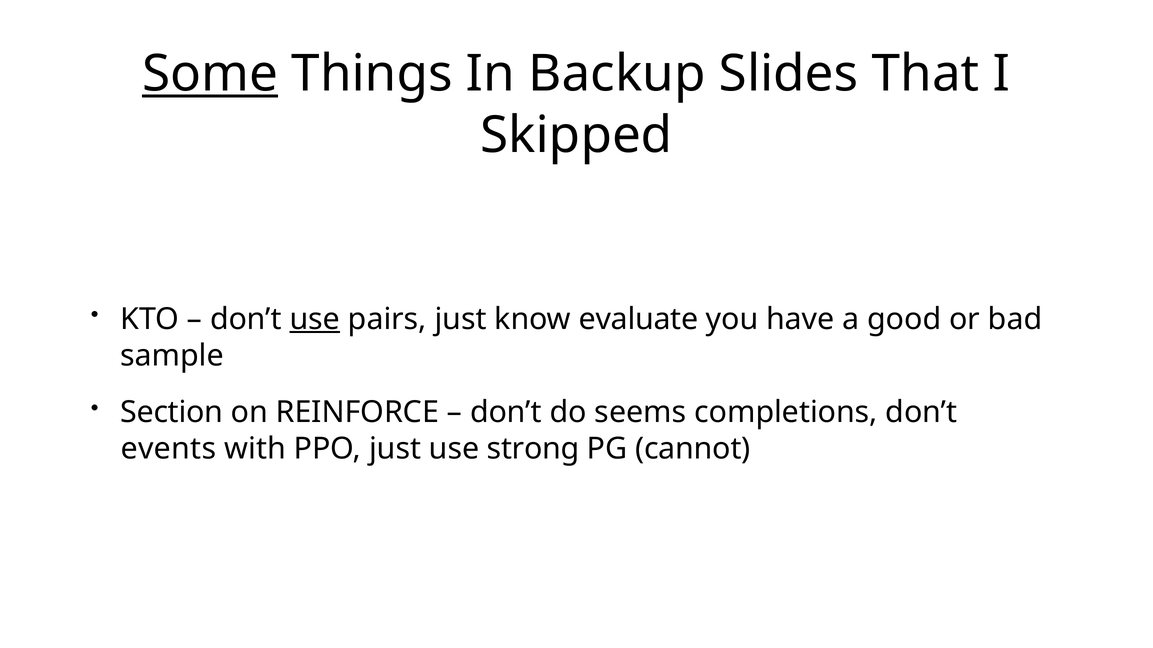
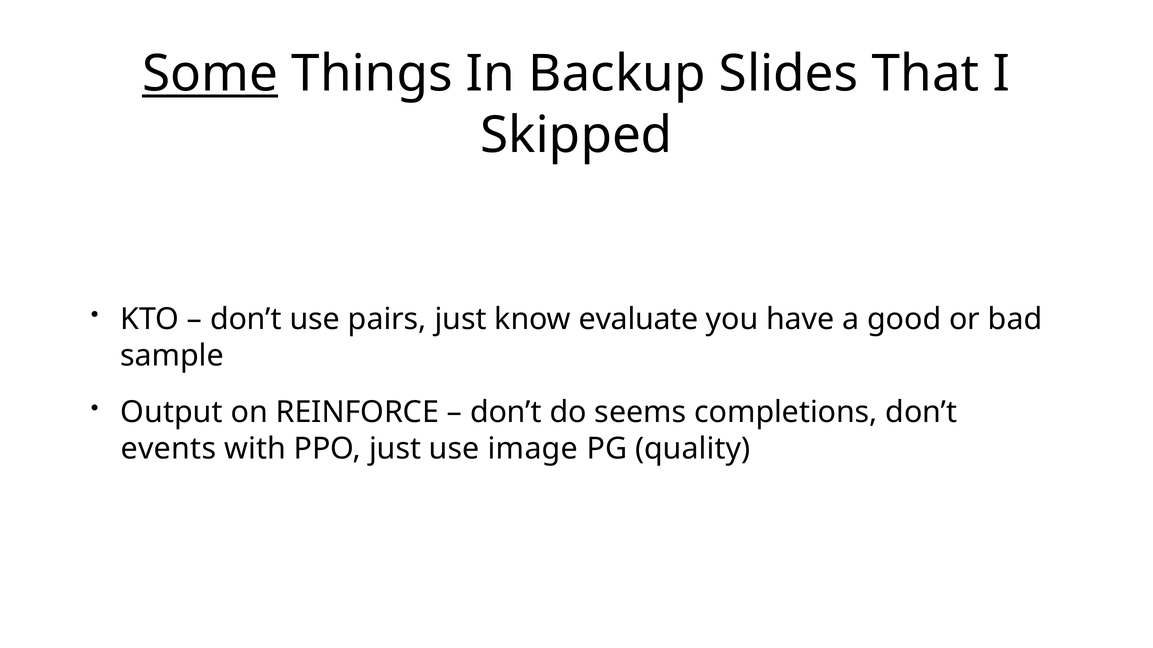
use underline: present -> none (315, 319)
Section: Section -> Output (172, 413)
strong: strong -> image (533, 449)
cannot: cannot -> quality (693, 449)
